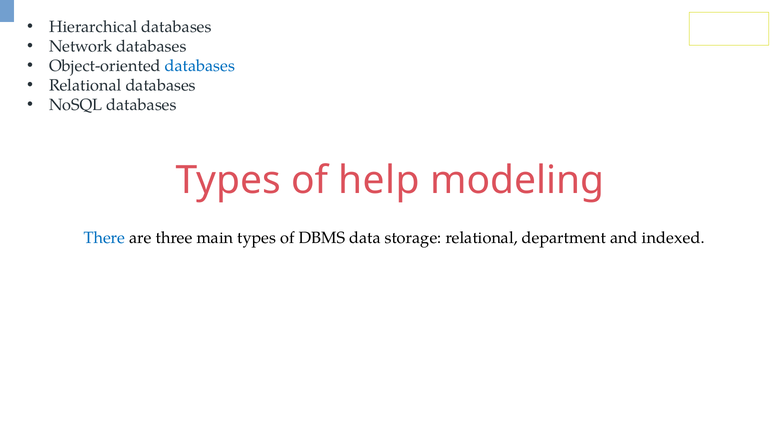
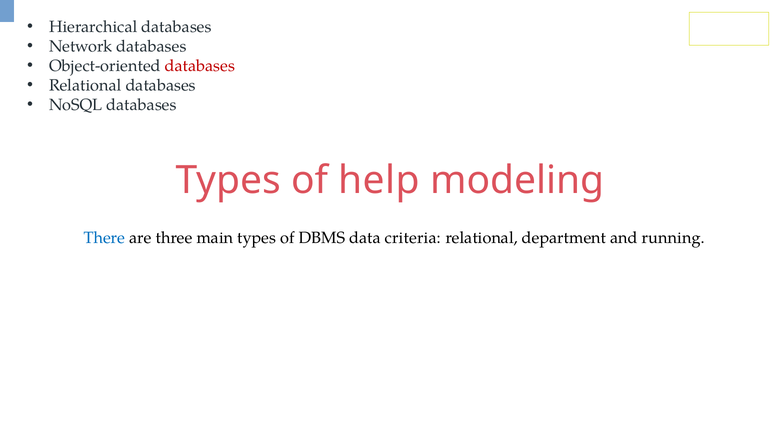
databases colour: blue -> red (200, 66)
storage: storage -> criteria (413, 238)
indexed: indexed -> running (673, 238)
